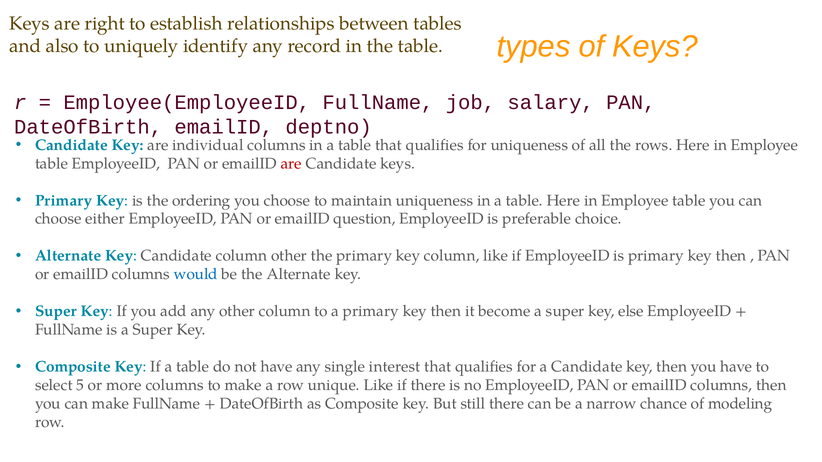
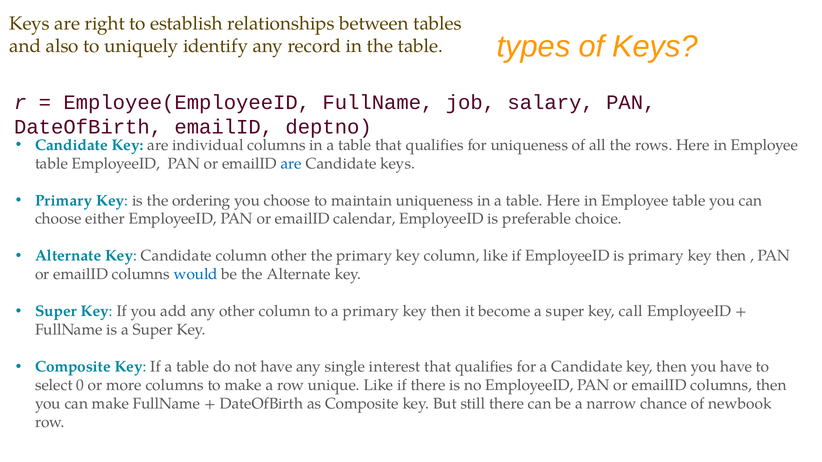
are colour: red -> blue (291, 164)
question: question -> calendar (364, 219)
else: else -> call (631, 312)
5: 5 -> 0 (80, 386)
modeling: modeling -> newbook (740, 404)
